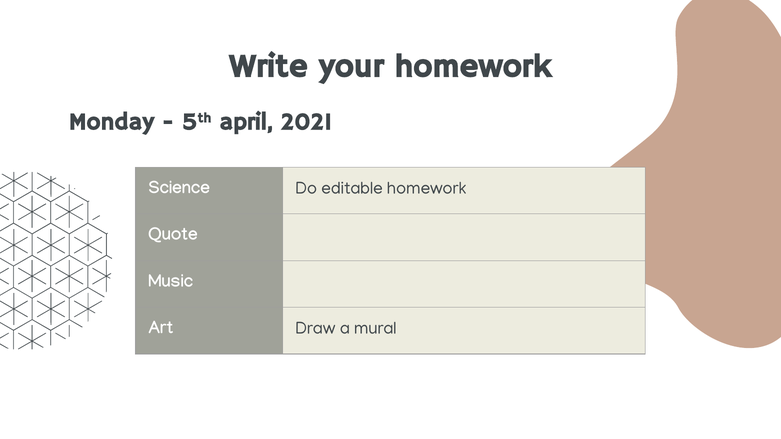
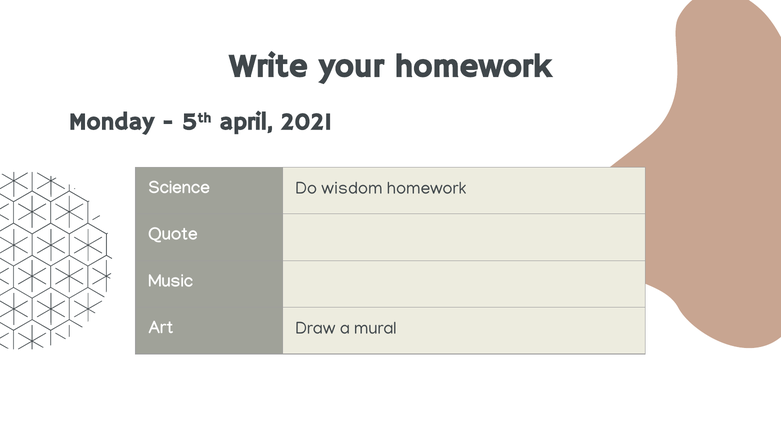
editable: editable -> wisdom (352, 188)
